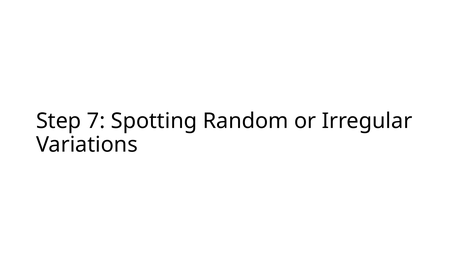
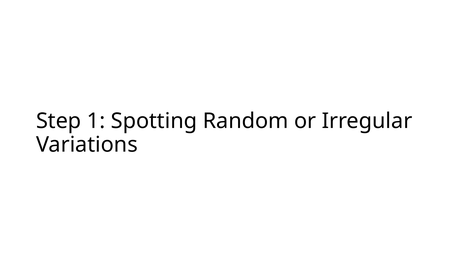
7: 7 -> 1 (96, 121)
